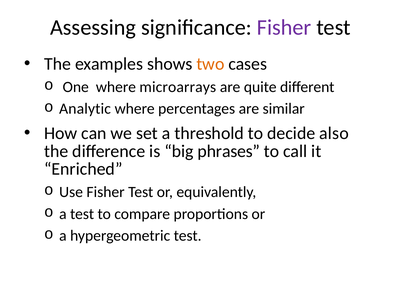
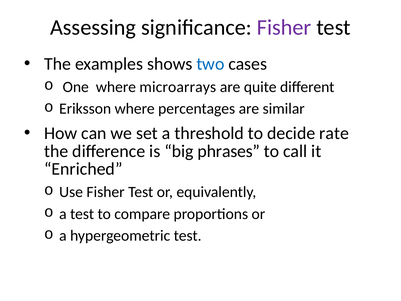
two colour: orange -> blue (210, 64)
Analytic: Analytic -> Eriksson (85, 109)
also: also -> rate (334, 133)
